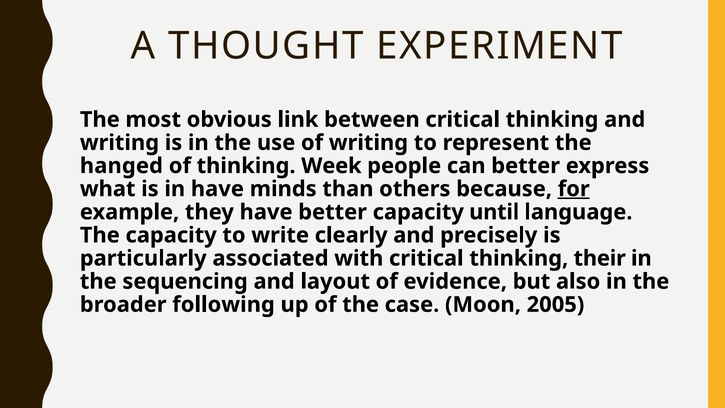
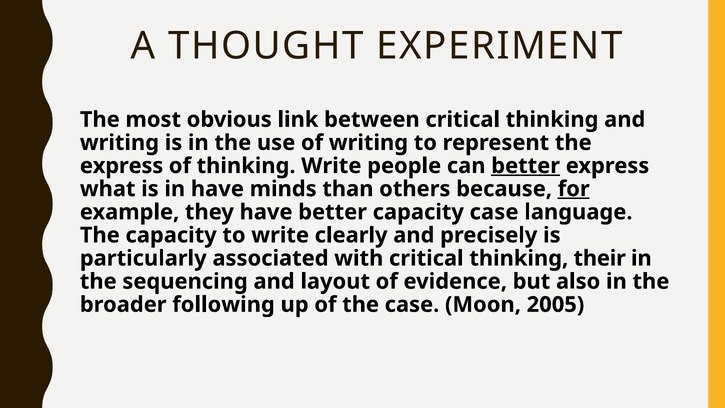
hanged: hanged -> express (122, 166)
thinking Week: Week -> Write (331, 166)
better underline: none -> present (526, 166)
capacity until: until -> case (494, 212)
